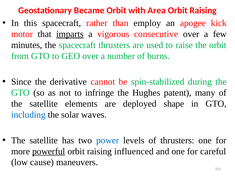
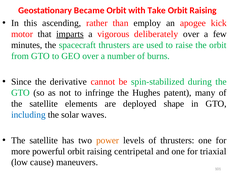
Area: Area -> Take (157, 10)
this spacecraft: spacecraft -> ascending (62, 23)
consecutive: consecutive -> deliberately (156, 34)
power colour: blue -> orange (108, 140)
powerful underline: present -> none (49, 151)
influenced: influenced -> centripetal (134, 151)
careful: careful -> triaxial (213, 151)
